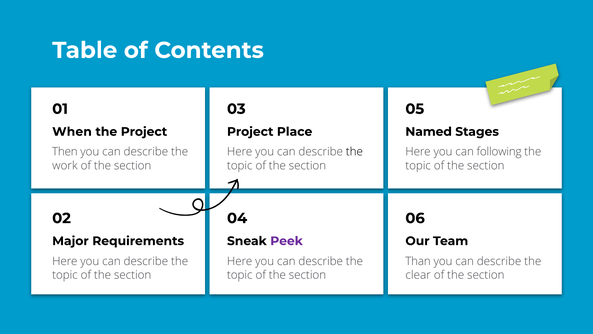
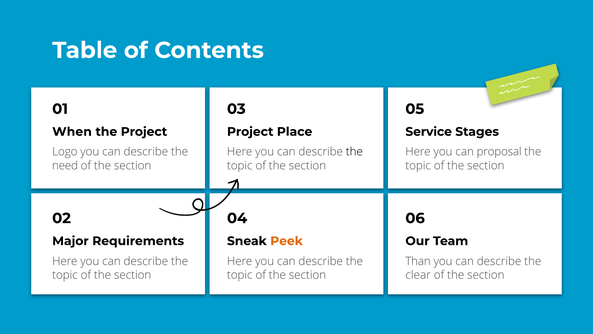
Named: Named -> Service (429, 132)
Then: Then -> Logo (65, 152)
following: following -> proposal (499, 152)
work: work -> need (65, 166)
Peek colour: purple -> orange (286, 241)
